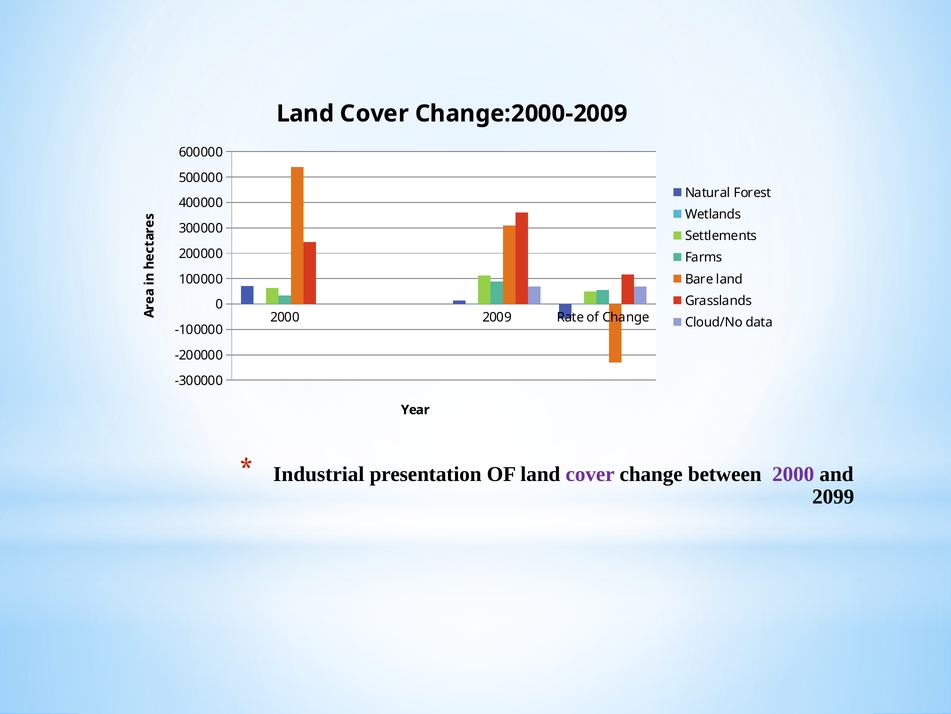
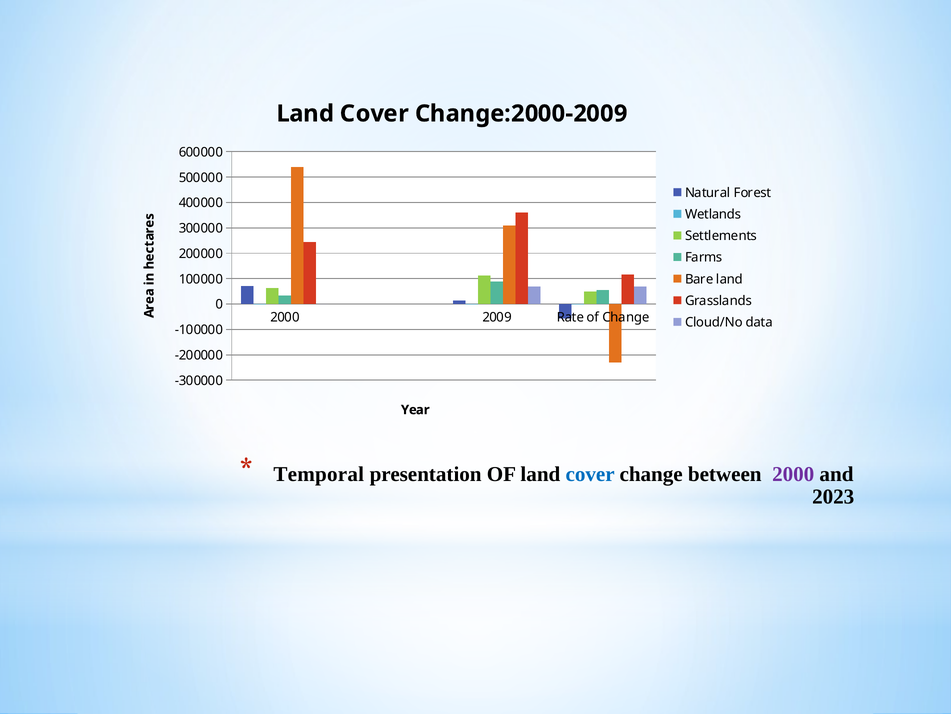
Industrial: Industrial -> Temporal (319, 474)
cover colour: purple -> blue (590, 474)
2099: 2099 -> 2023 (833, 496)
